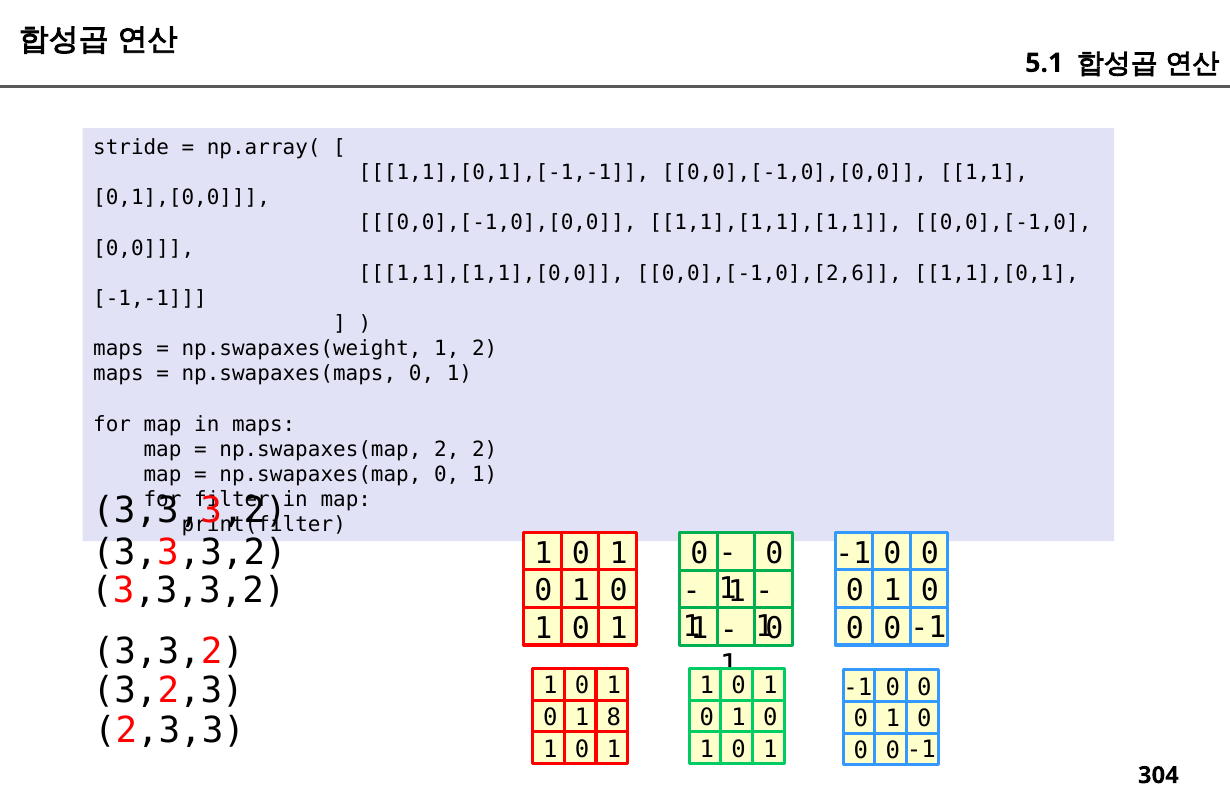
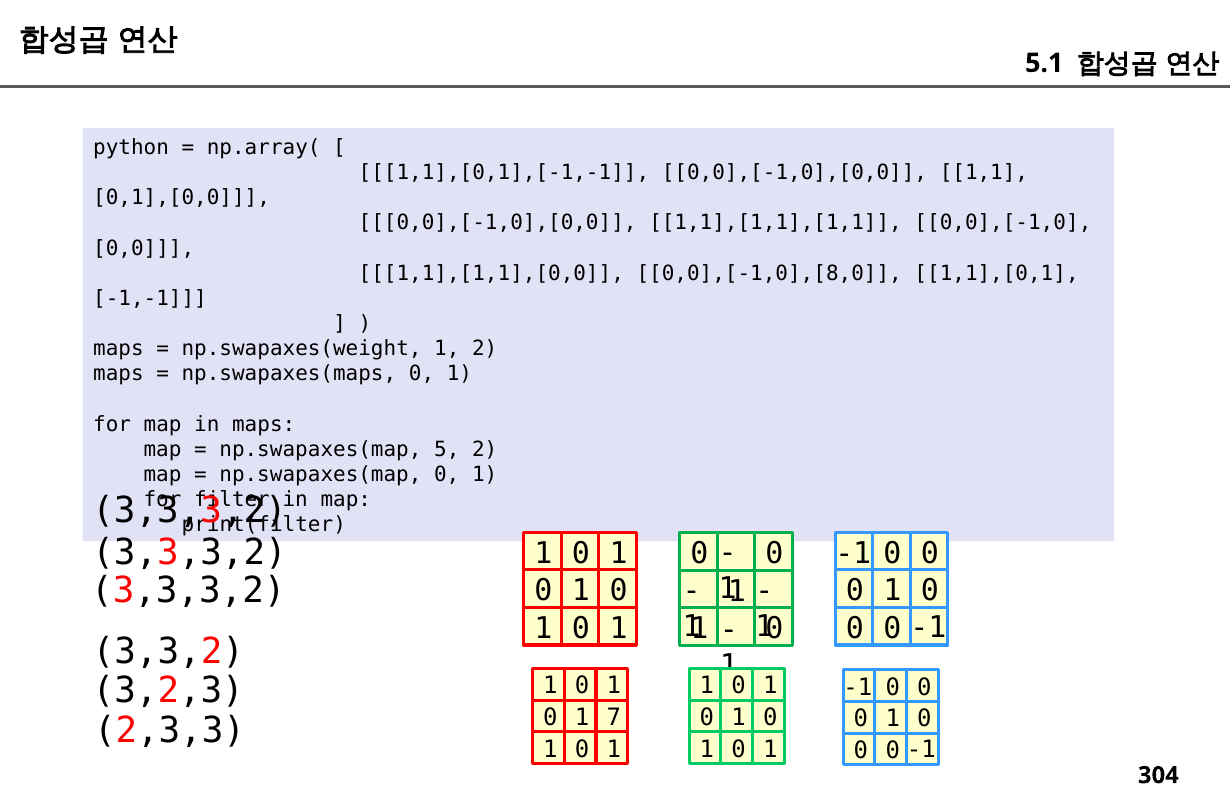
stride: stride -> python (131, 148)
0,0],[-1,0],[2,6: 0,0],[-1,0],[2,6 -> 0,0],[-1,0],[8,0 (769, 273)
np.swapaxes(map 2: 2 -> 5 (447, 449)
8: 8 -> 7 (614, 717)
